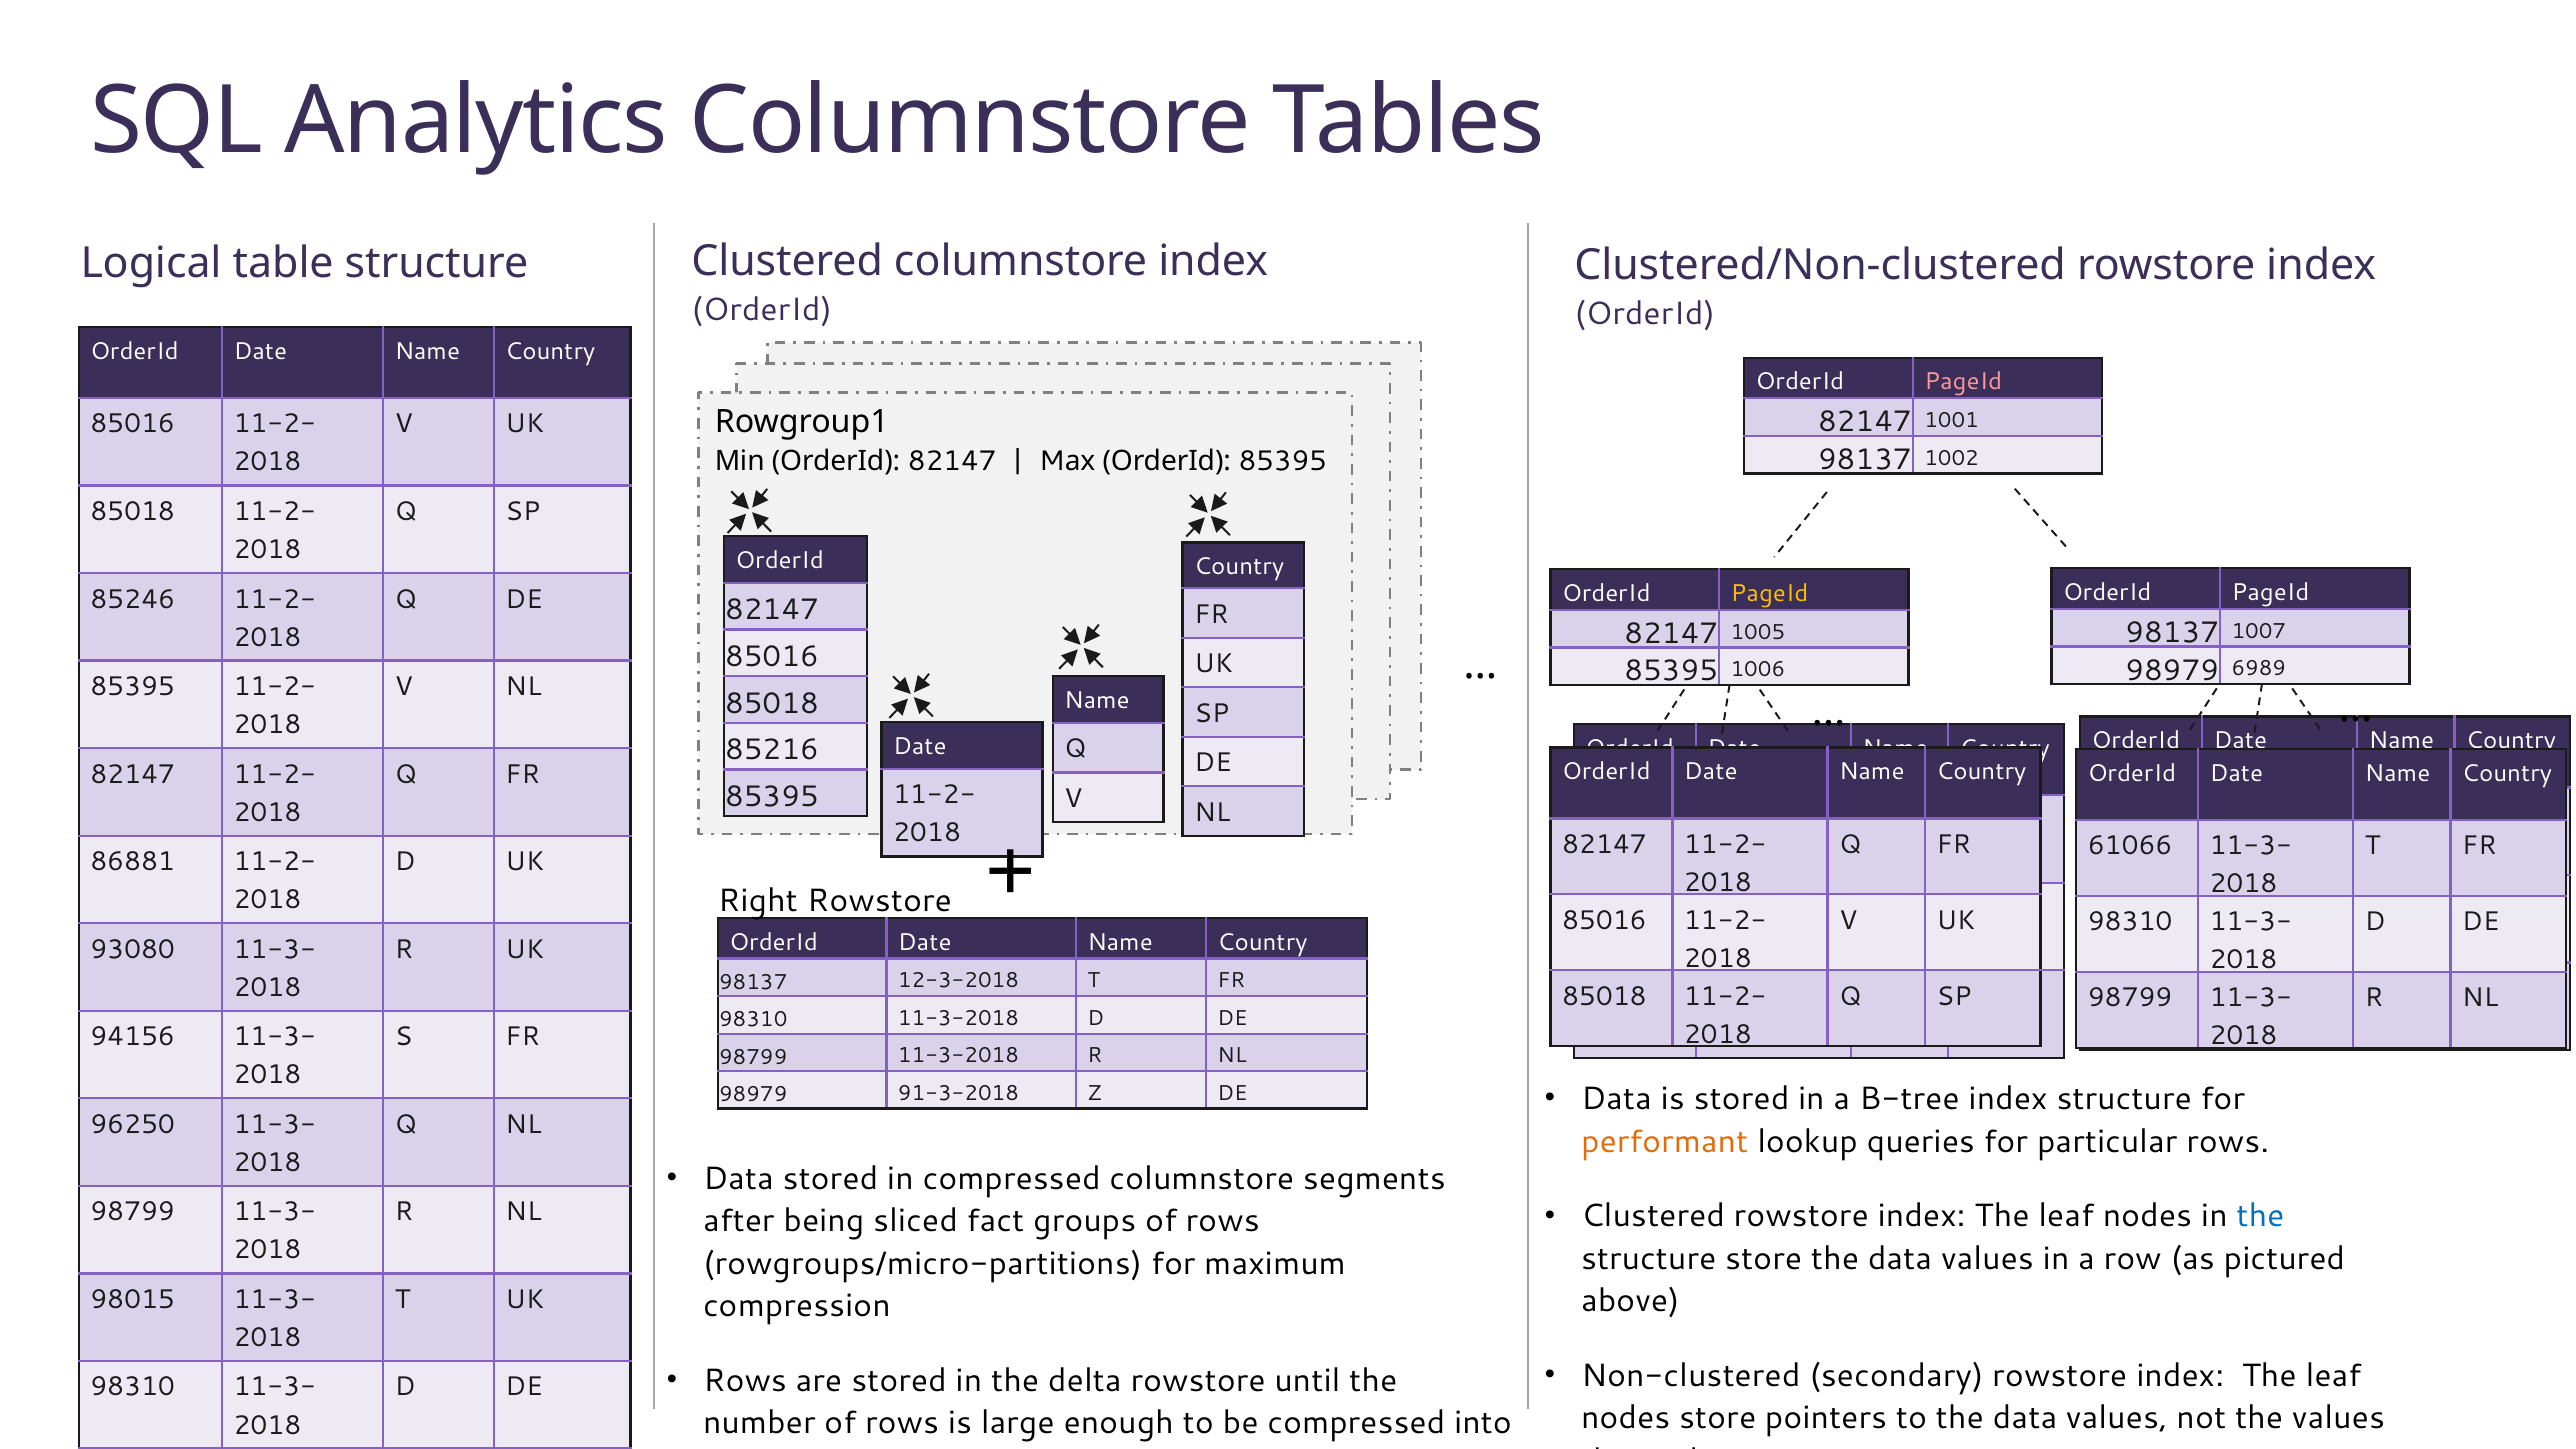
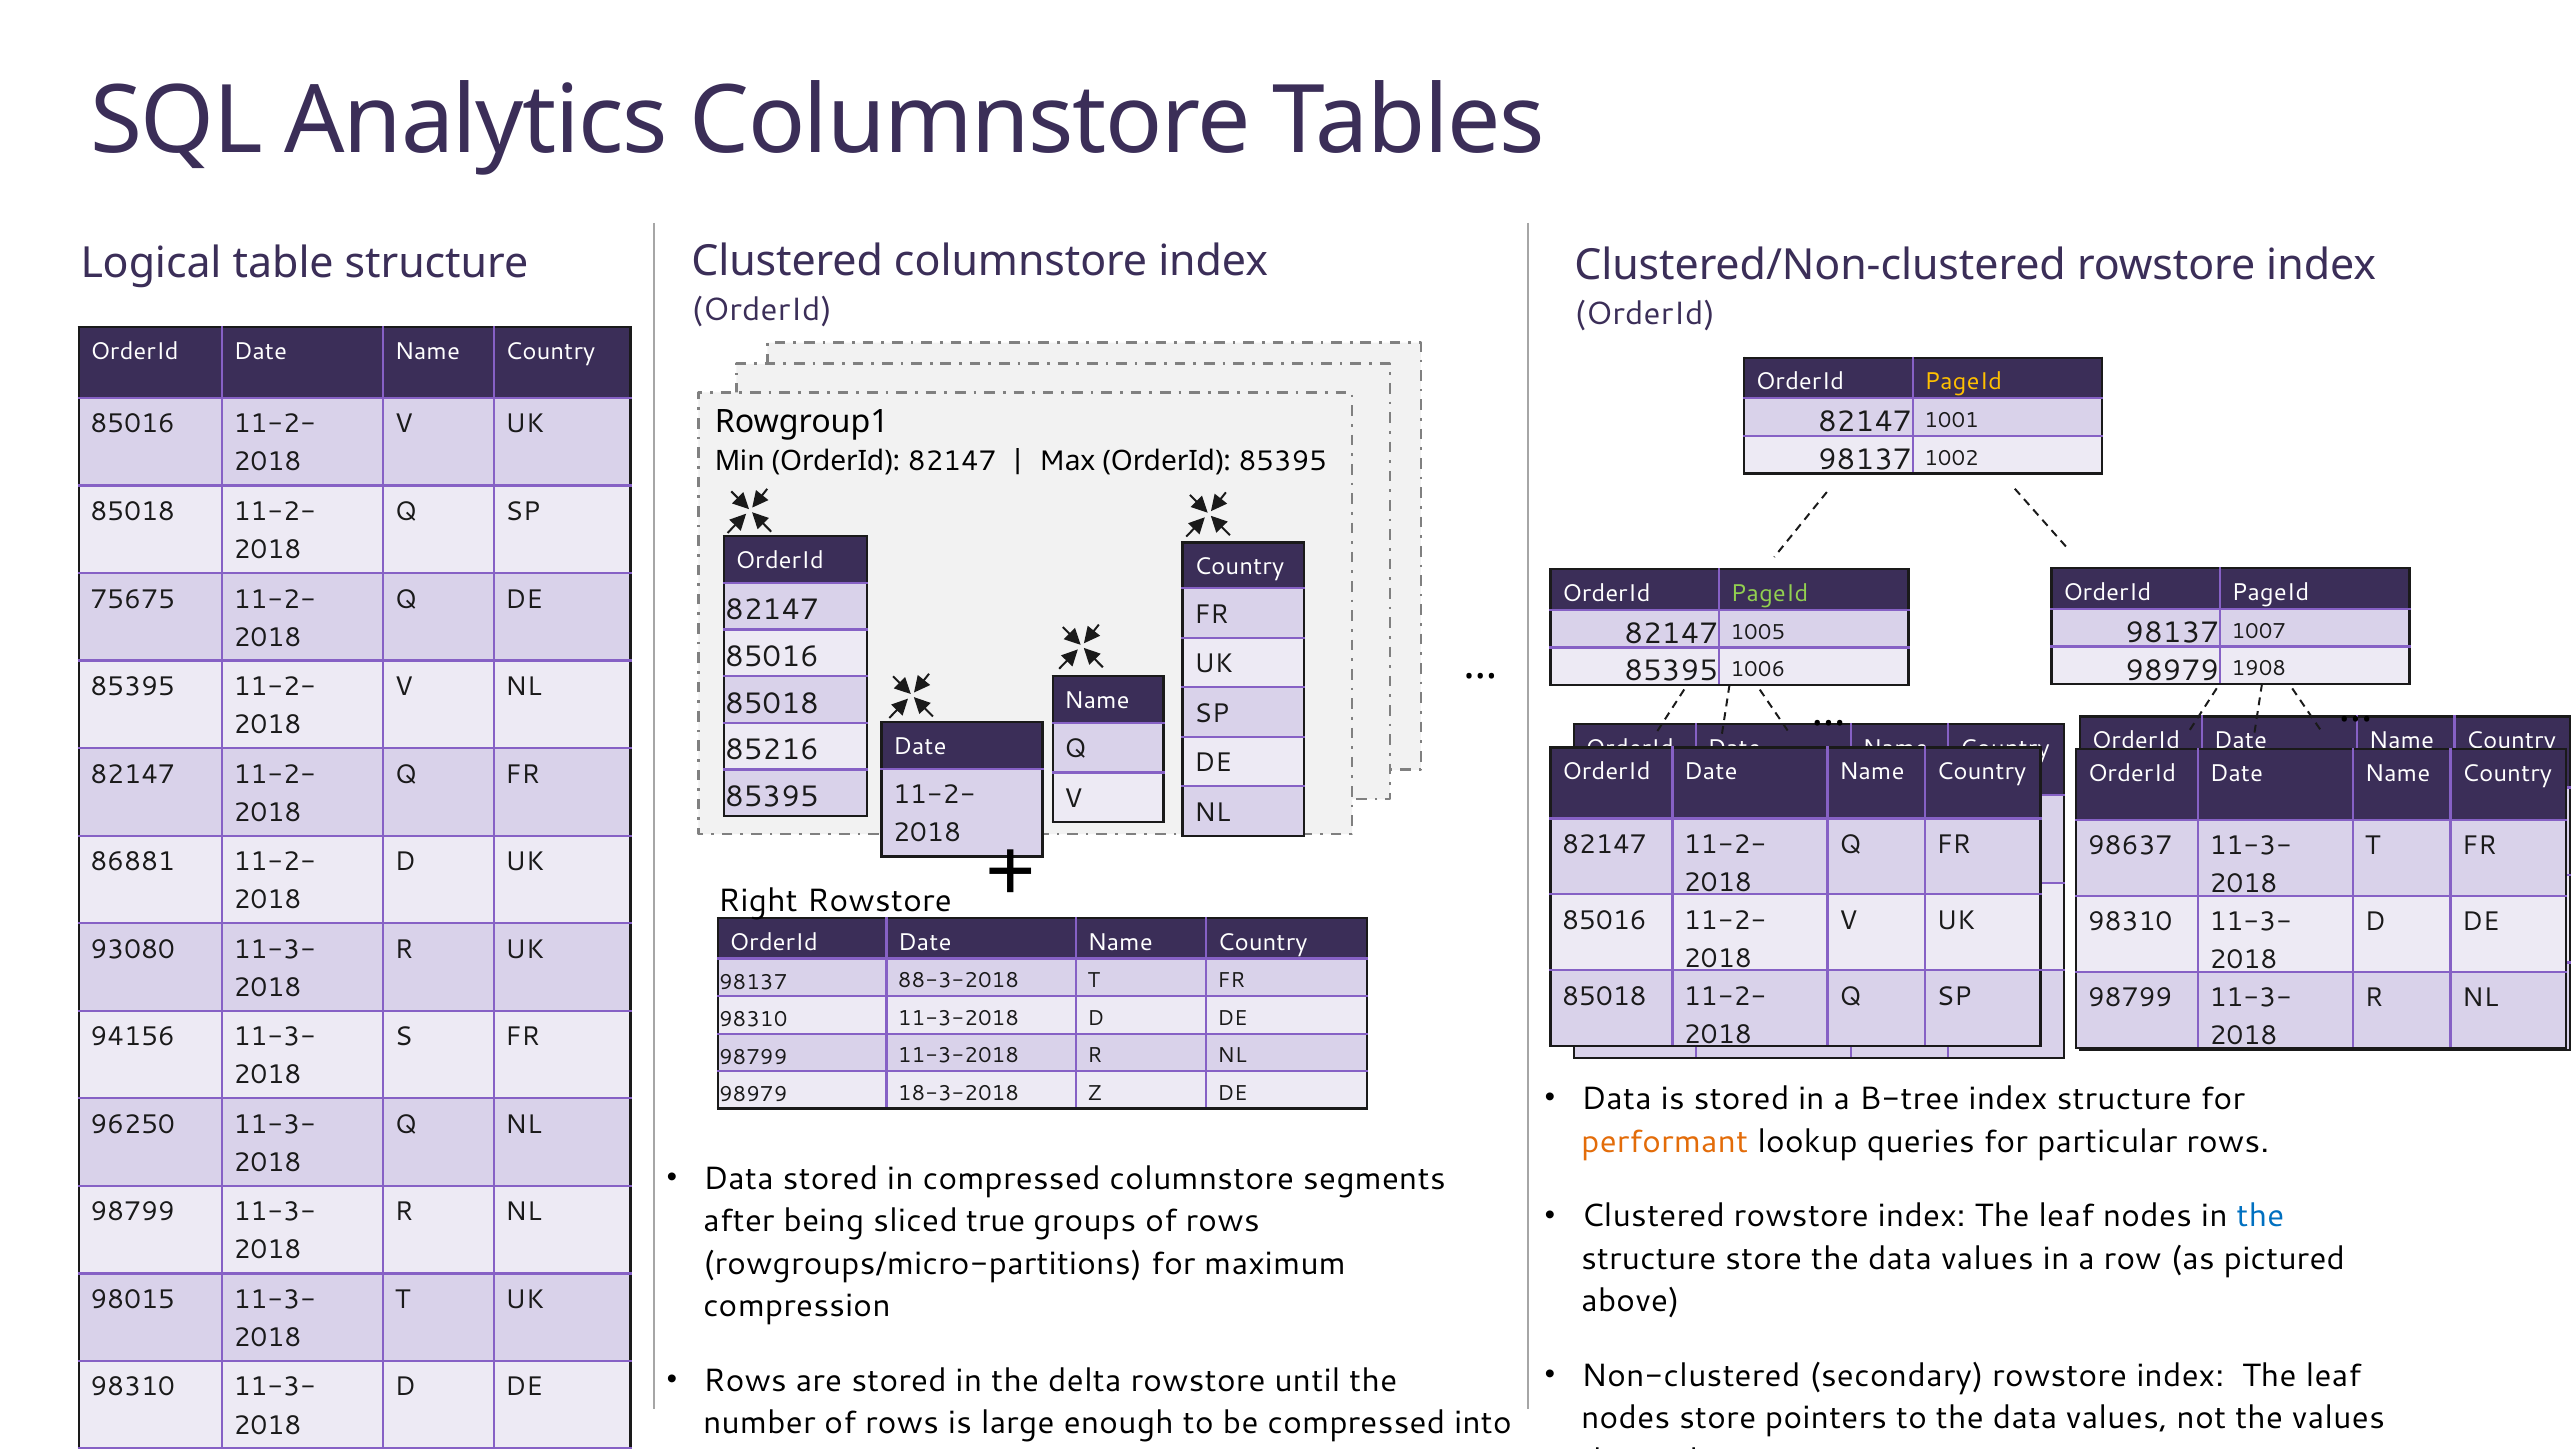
PageId colour: pink -> yellow (1963, 382)
PageId colour: yellow -> light green (1770, 593)
85246: 85246 -> 75675 (133, 599)
6989: 6989 -> 1908 (2259, 669)
61066: 61066 -> 98637 (2130, 846)
12-3-2018: 12-3-2018 -> 88-3-2018 (958, 981)
91-3-2018: 91-3-2018 -> 18-3-2018 (958, 1093)
fact: fact -> true (996, 1221)
